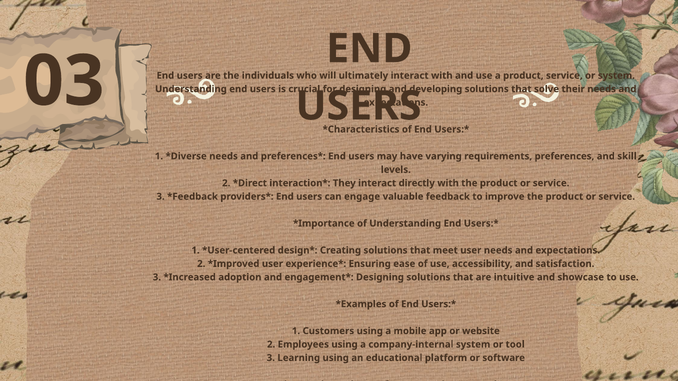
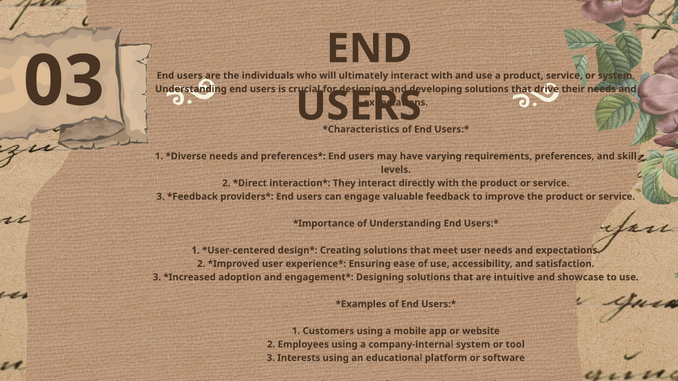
solve: solve -> drive (546, 89)
Learning: Learning -> Interests (299, 358)
